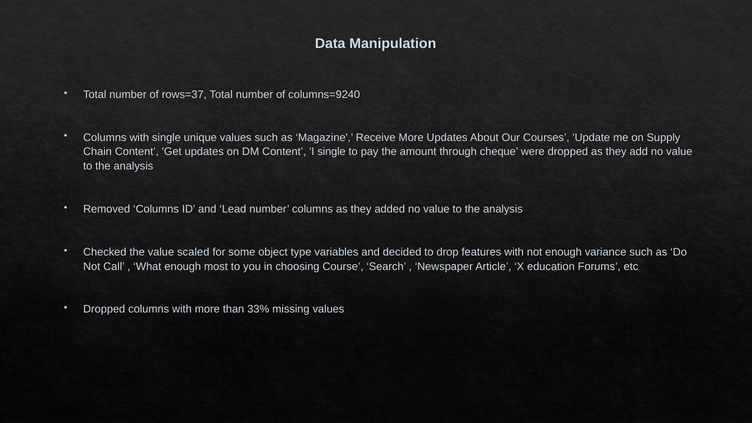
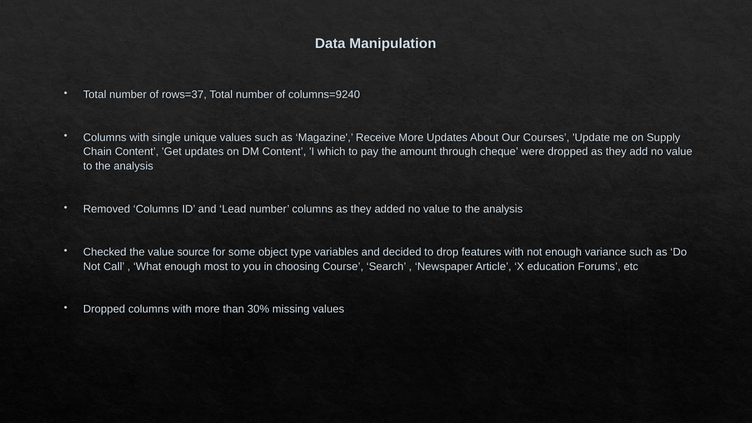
I single: single -> which (331, 152)
scaled: scaled -> source (193, 252)
33%: 33% -> 30% (258, 309)
